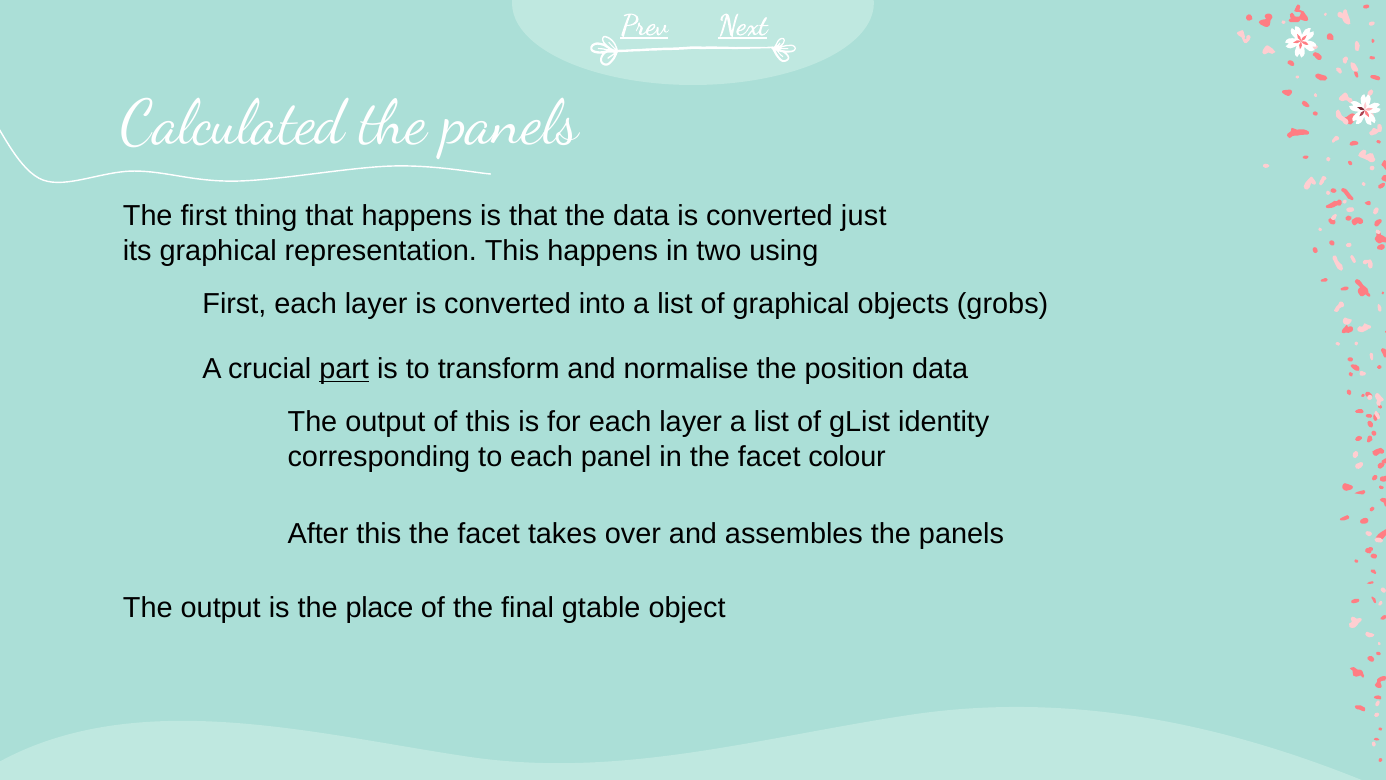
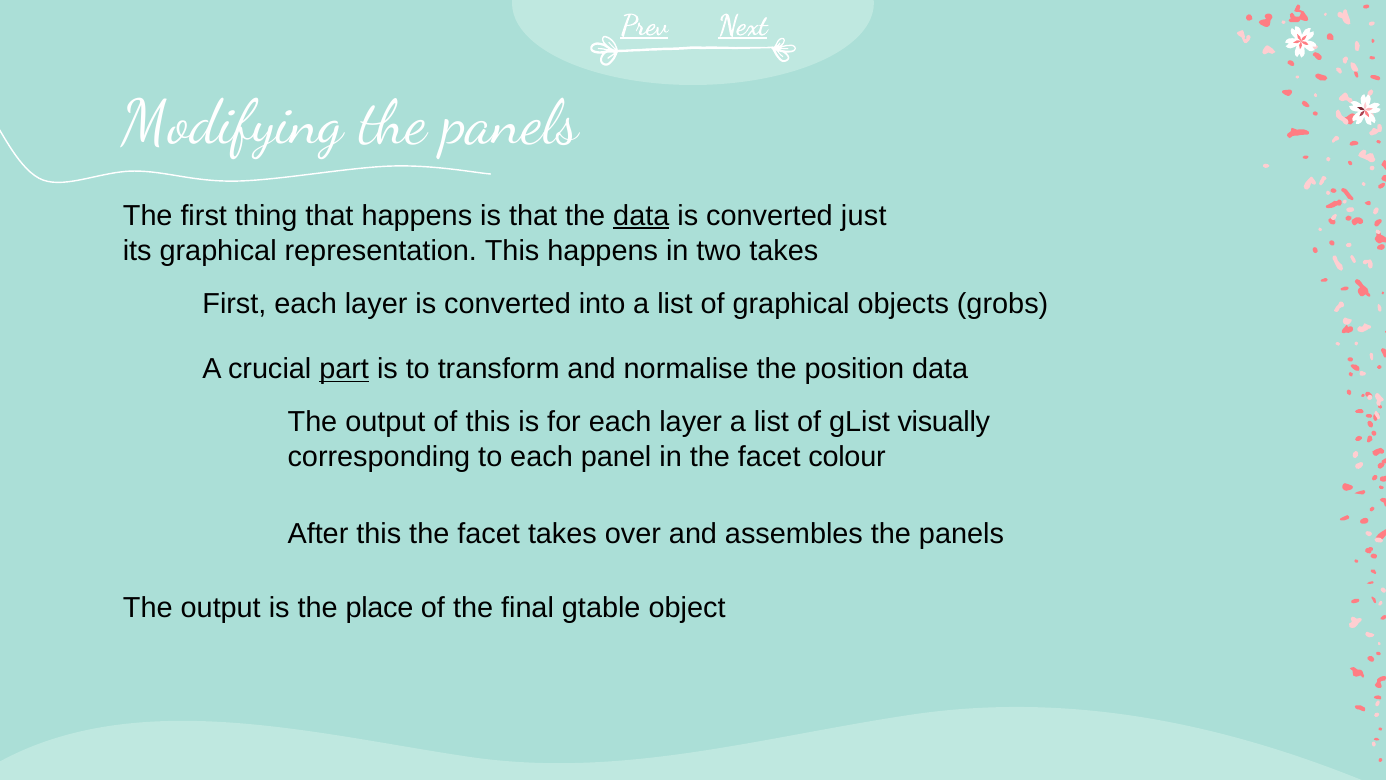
Calculated: Calculated -> Modifying (233, 122)
data underline: none -> present (641, 216)
two using: using -> takes (784, 250)
identity: identity -> visually (944, 422)
